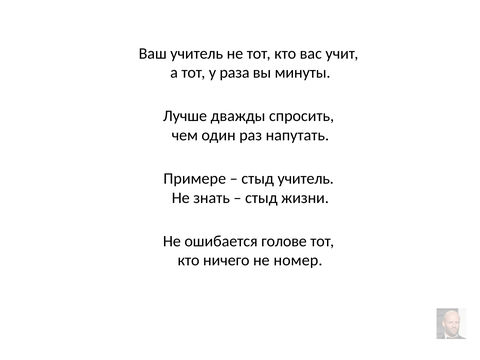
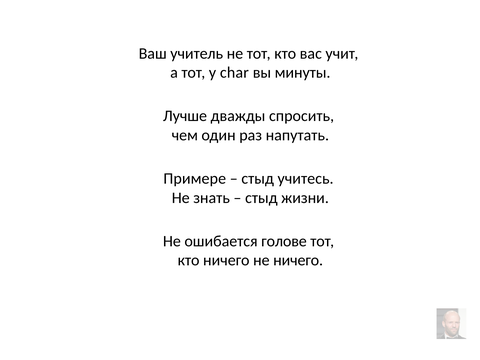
раза: раза -> char (234, 73)
стыд учитель: учитель -> учитесь (306, 179)
не номер: номер -> ничего (298, 260)
